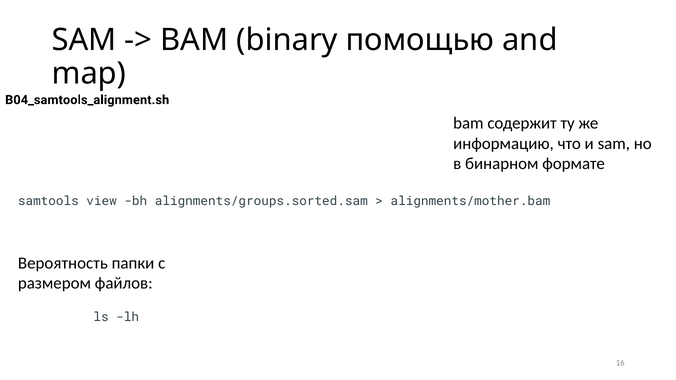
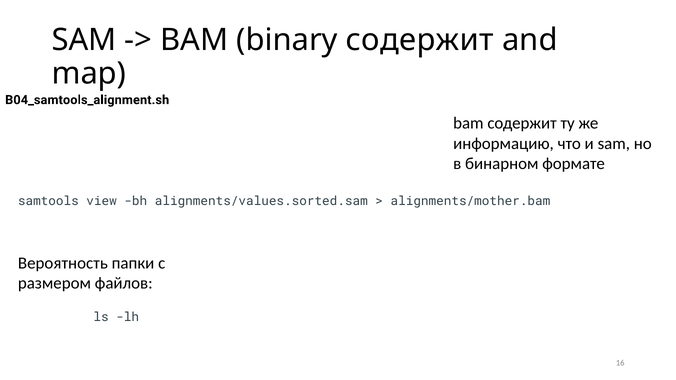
binary помощью: помощью -> содержит (420, 40)
alignments/groups.sorted.sam: alignments/groups.sorted.sam -> alignments/values.sorted.sam (261, 201)
